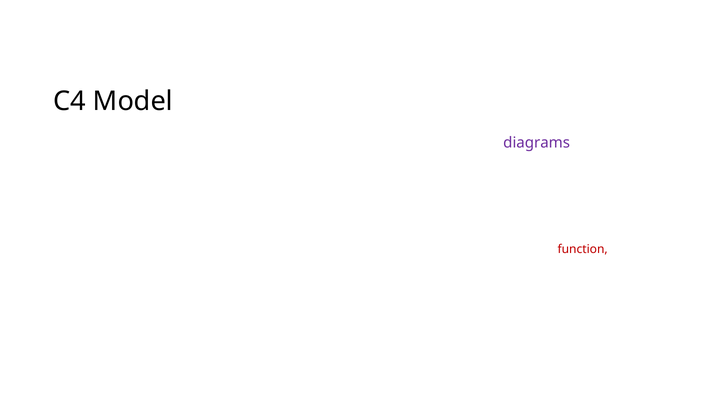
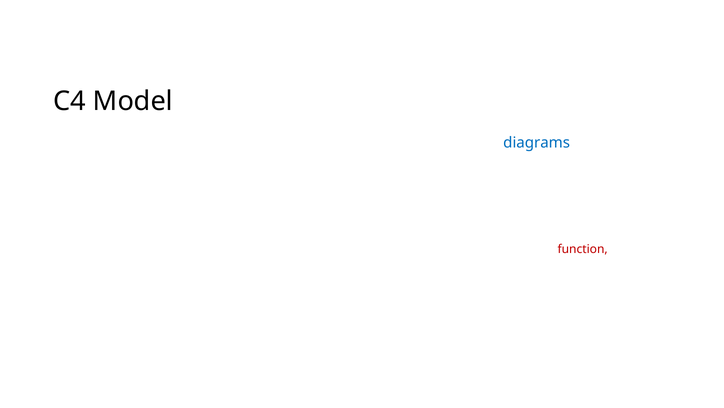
diagrams colour: purple -> blue (537, 142)
